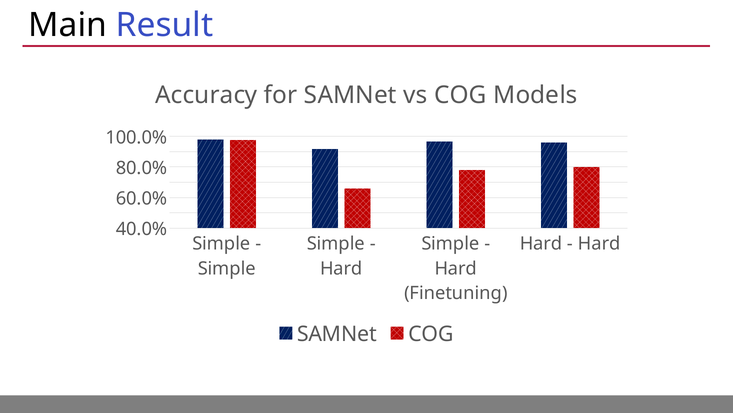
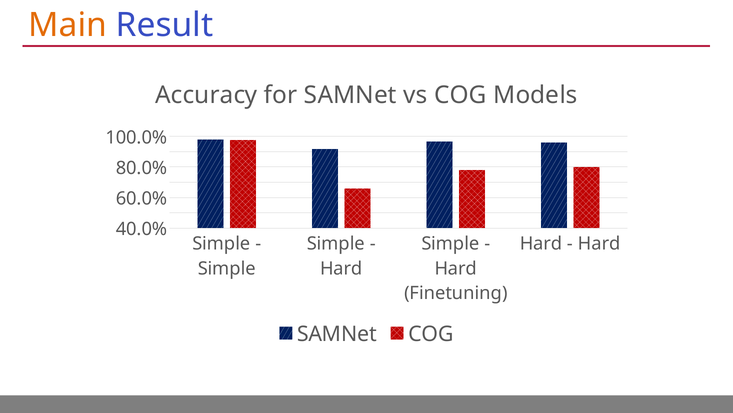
Main colour: black -> orange (68, 25)
